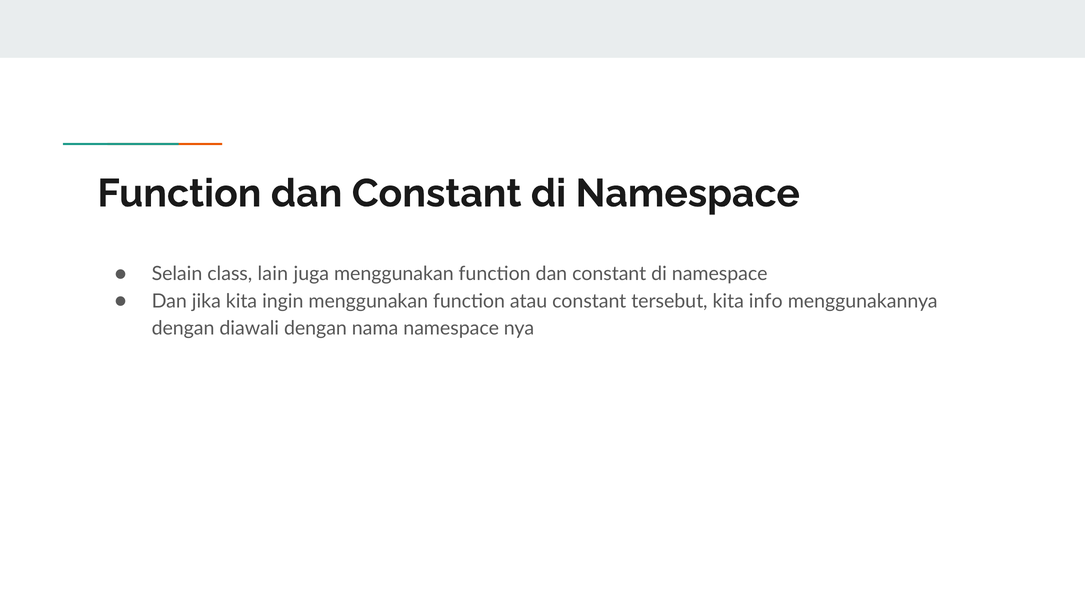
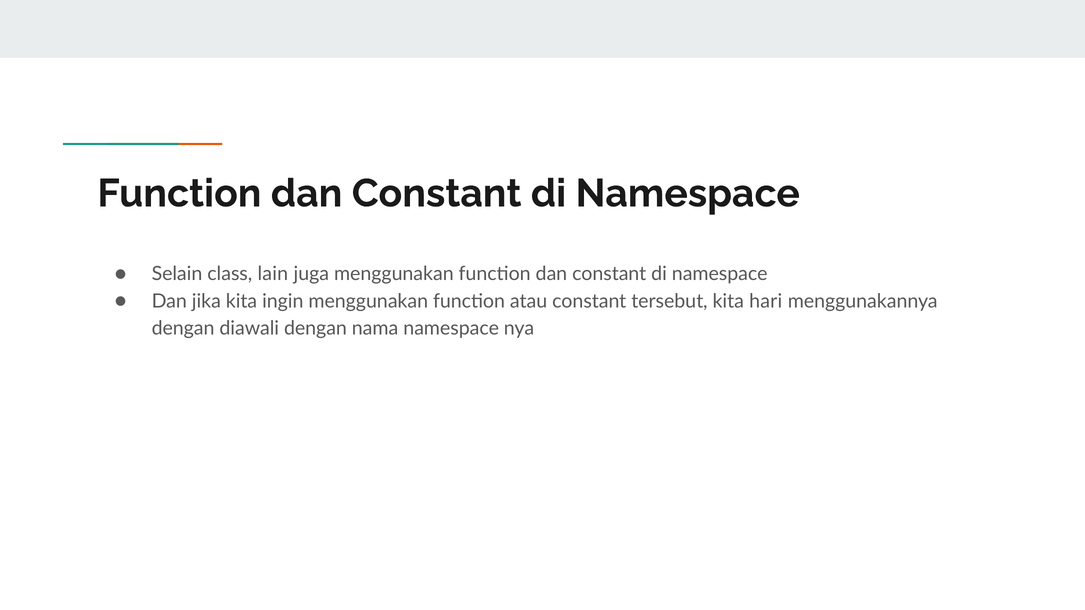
info: info -> hari (766, 301)
